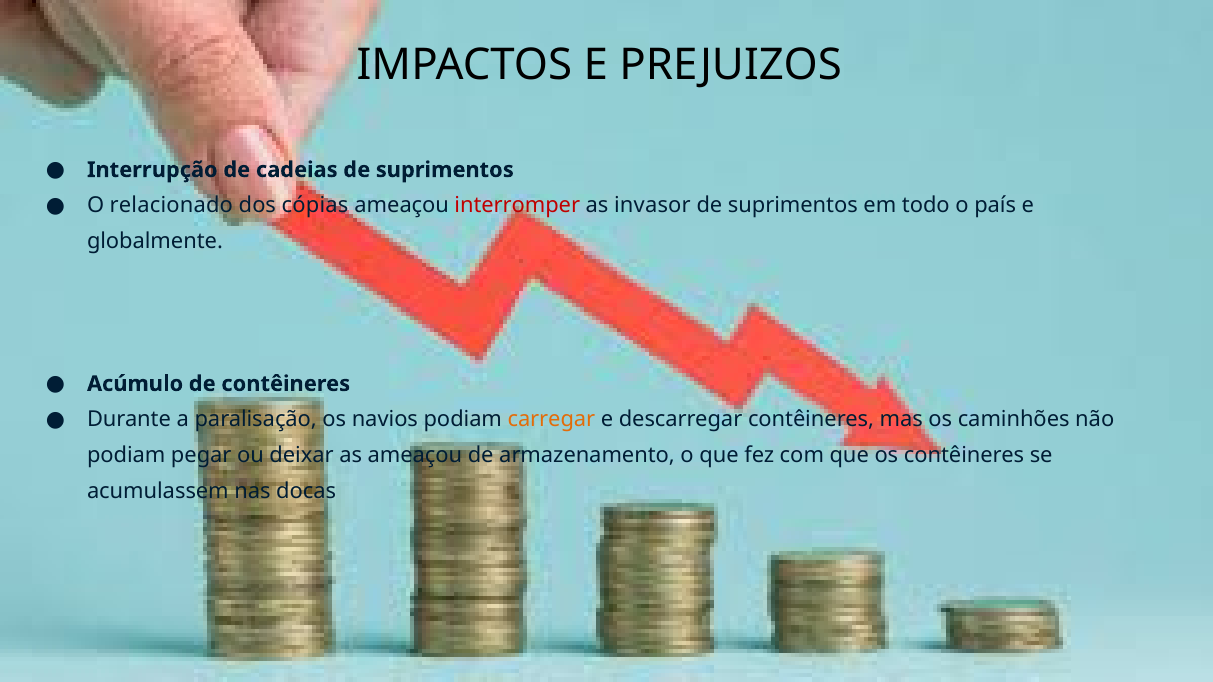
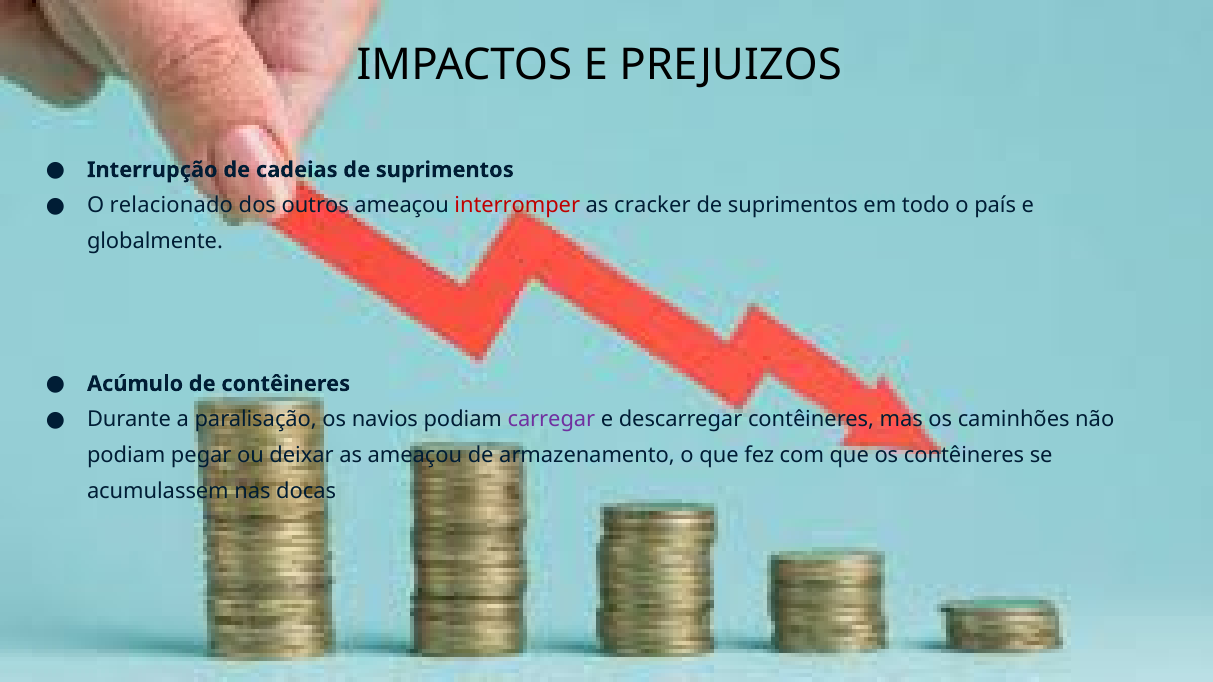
cópias: cópias -> outros (315, 206)
invasor: invasor -> cracker (652, 206)
carregar colour: orange -> purple (551, 420)
